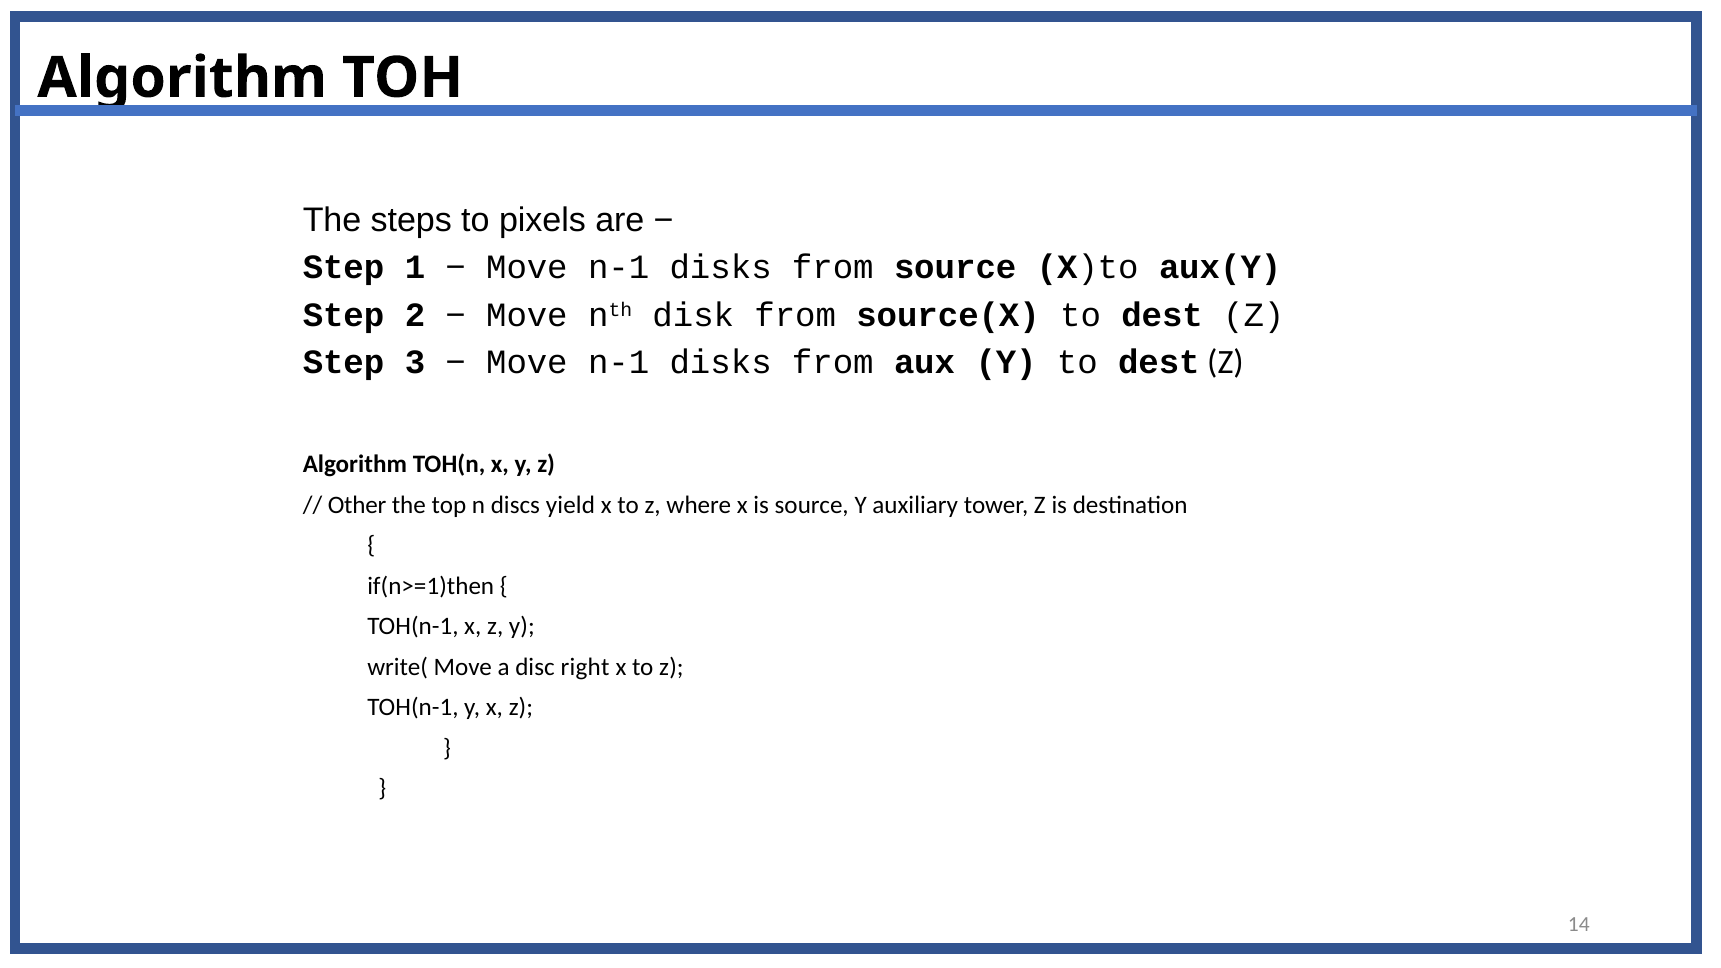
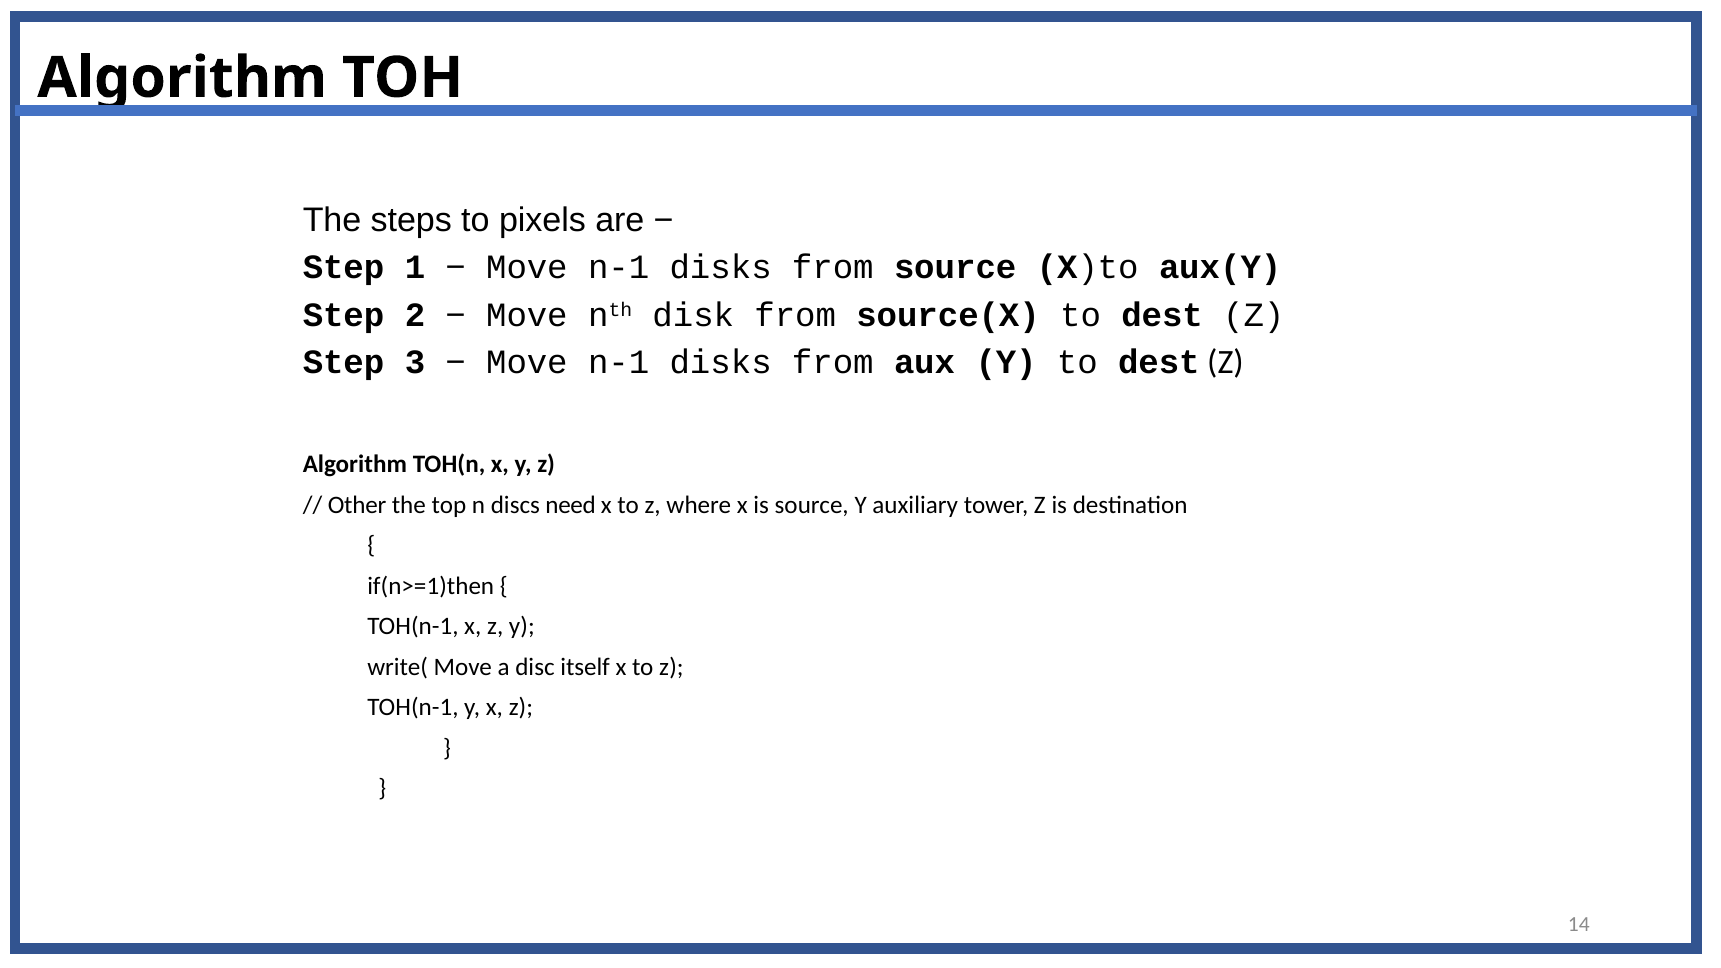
yield: yield -> need (571, 505)
right: right -> itself (585, 667)
